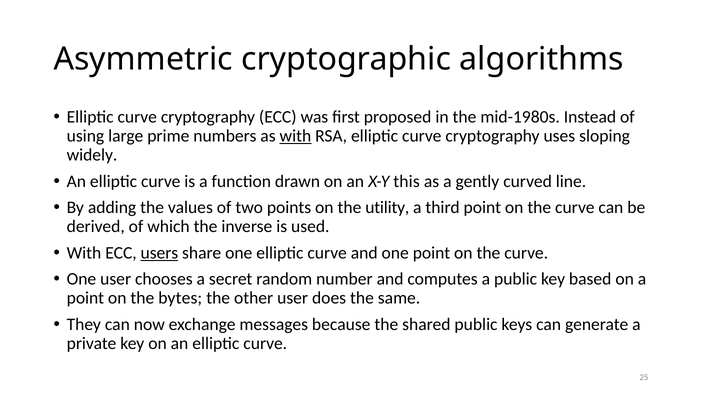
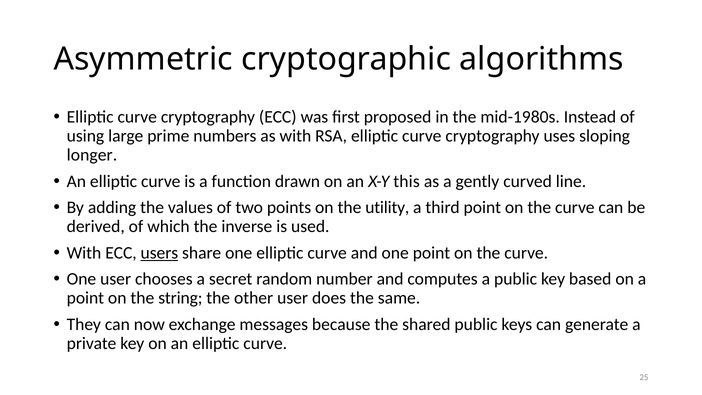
with underline: present -> none (295, 136)
widely: widely -> longer (92, 155)
bytes: bytes -> string (180, 298)
